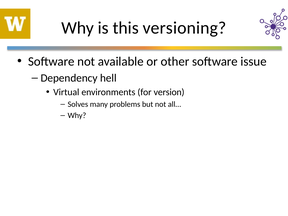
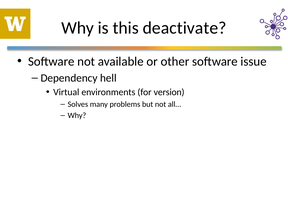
versioning: versioning -> deactivate (185, 28)
